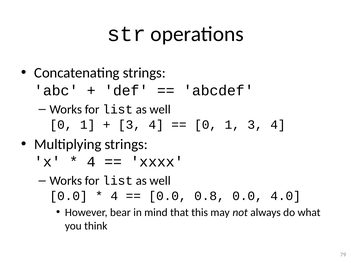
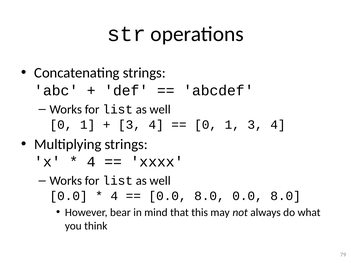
0.8: 0.8 -> 8.0 (209, 196)
4.0: 4.0 -> 8.0 (286, 196)
